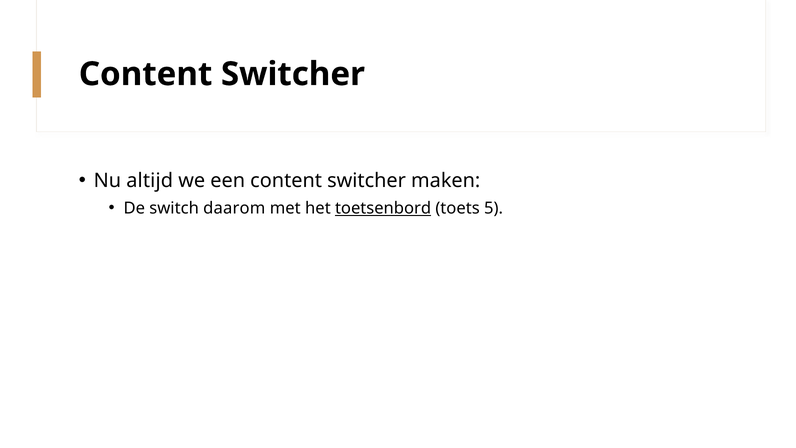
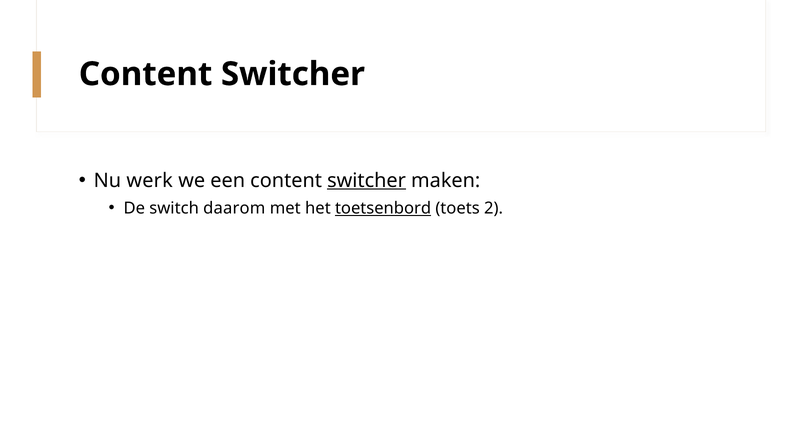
altijd: altijd -> werk (150, 180)
switcher underline: none -> present (367, 180)
5: 5 -> 2 (494, 208)
